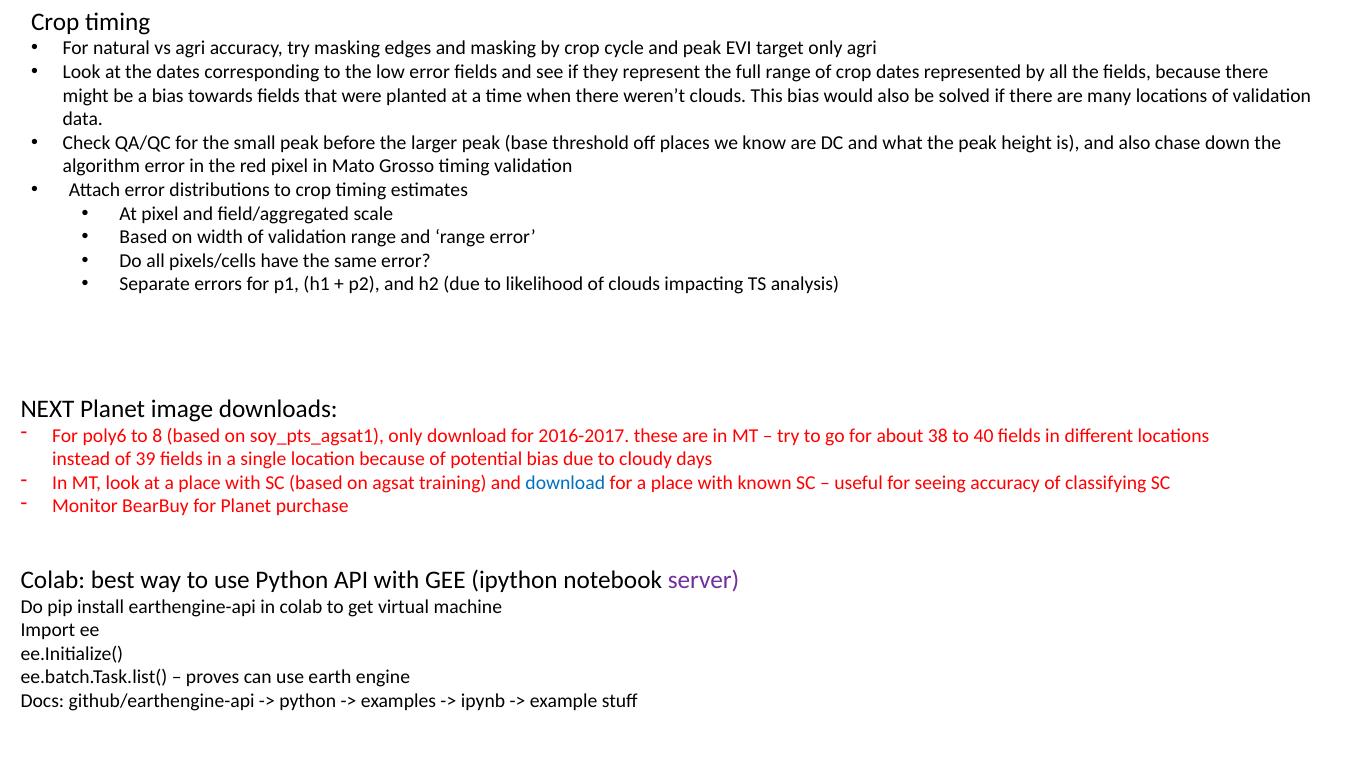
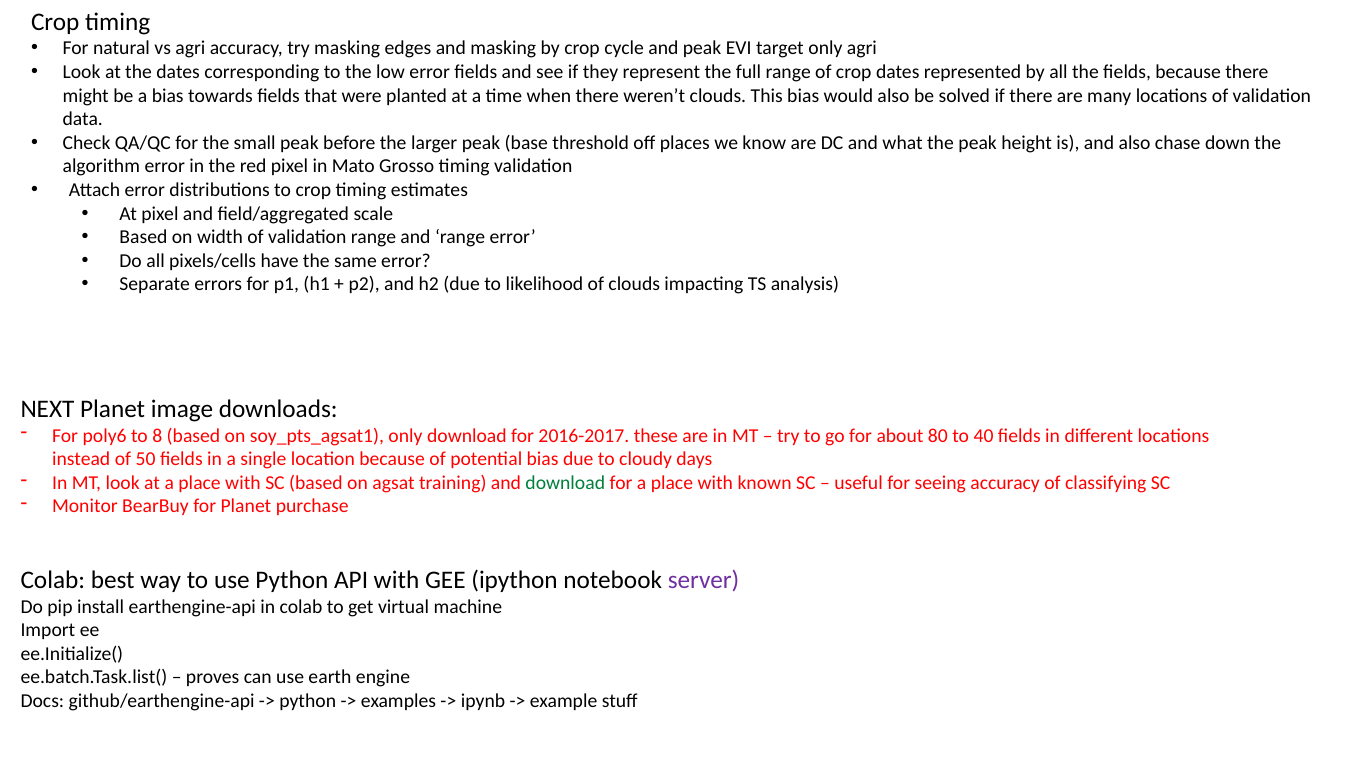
38: 38 -> 80 (938, 435)
39: 39 -> 50 (146, 459)
download colour: blue -> green (565, 483)
